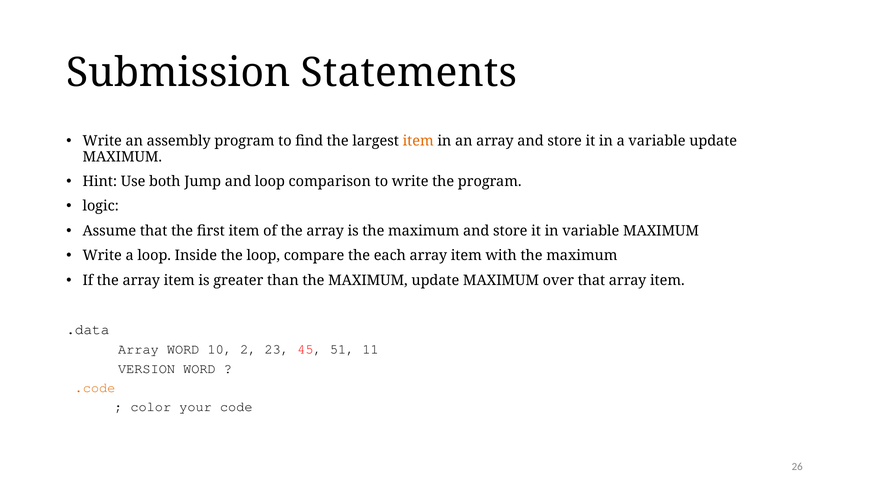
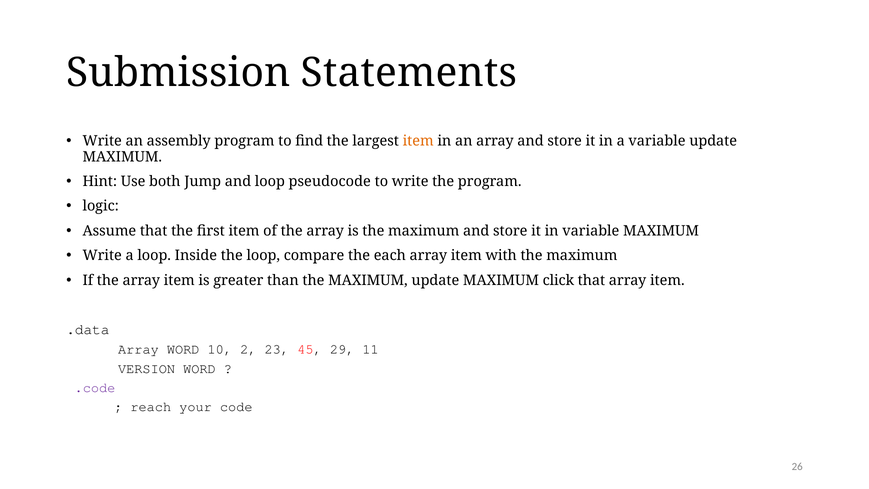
comparison: comparison -> pseudocode (330, 181)
over: over -> click (558, 280)
51: 51 -> 29 (342, 349)
.code colour: orange -> purple (95, 388)
color: color -> reach (151, 407)
